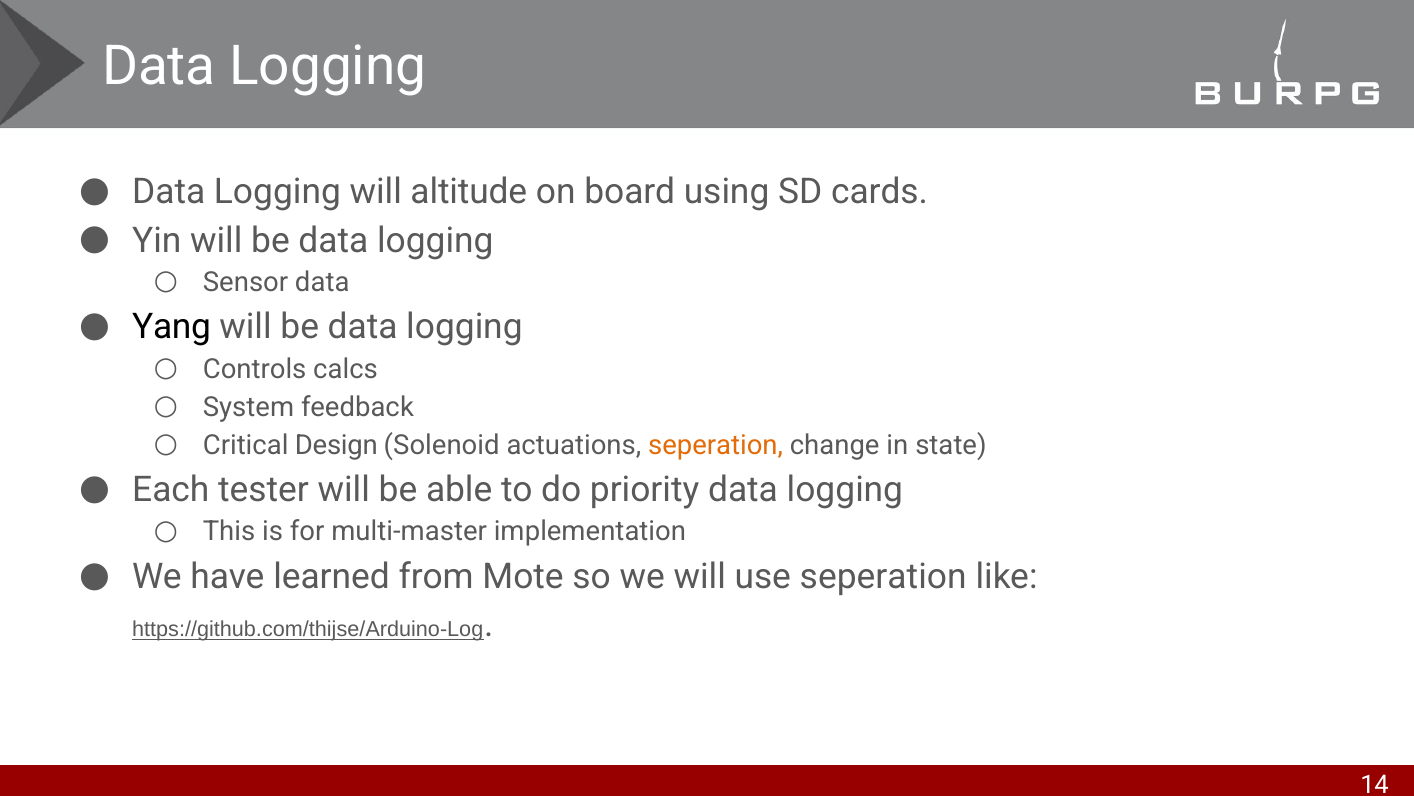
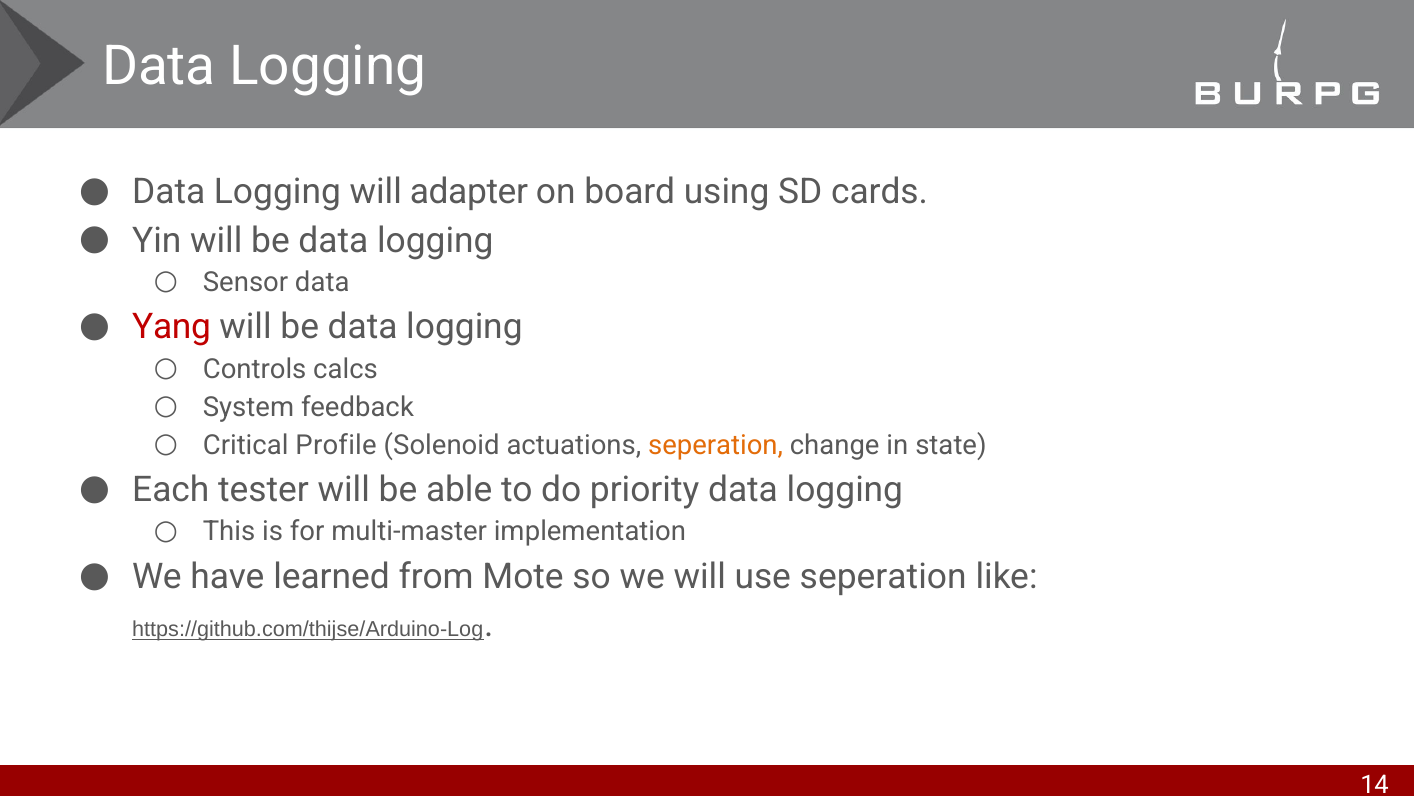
altitude: altitude -> adapter (469, 191)
Yang colour: black -> red (172, 327)
Design: Design -> Profile (336, 445)
